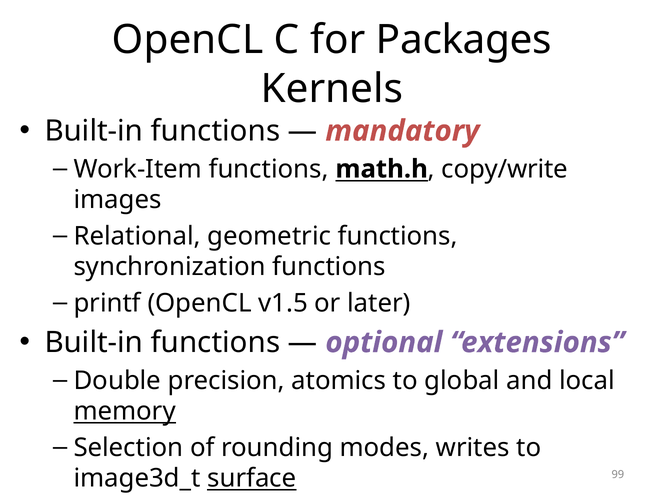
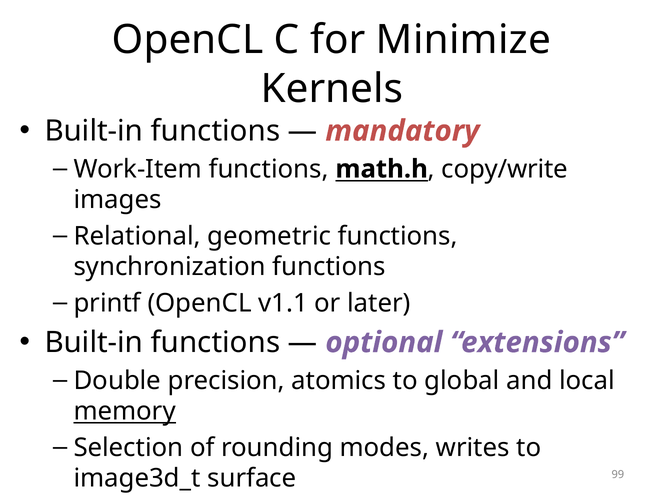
Packages: Packages -> Minimize (464, 40)
v1.5: v1.5 -> v1.1 (283, 303)
surface underline: present -> none (252, 478)
